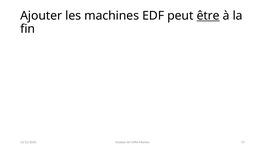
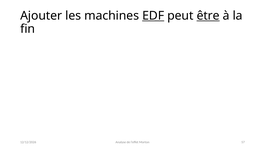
EDF underline: none -> present (153, 16)
